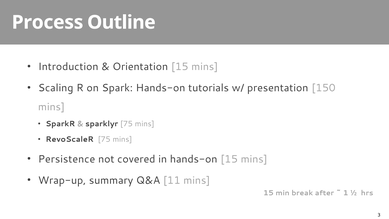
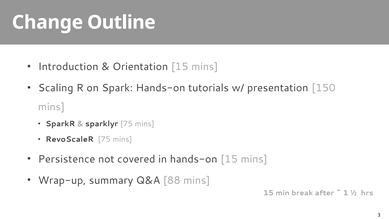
Process: Process -> Change (48, 22)
11: 11 -> 88 (172, 180)
